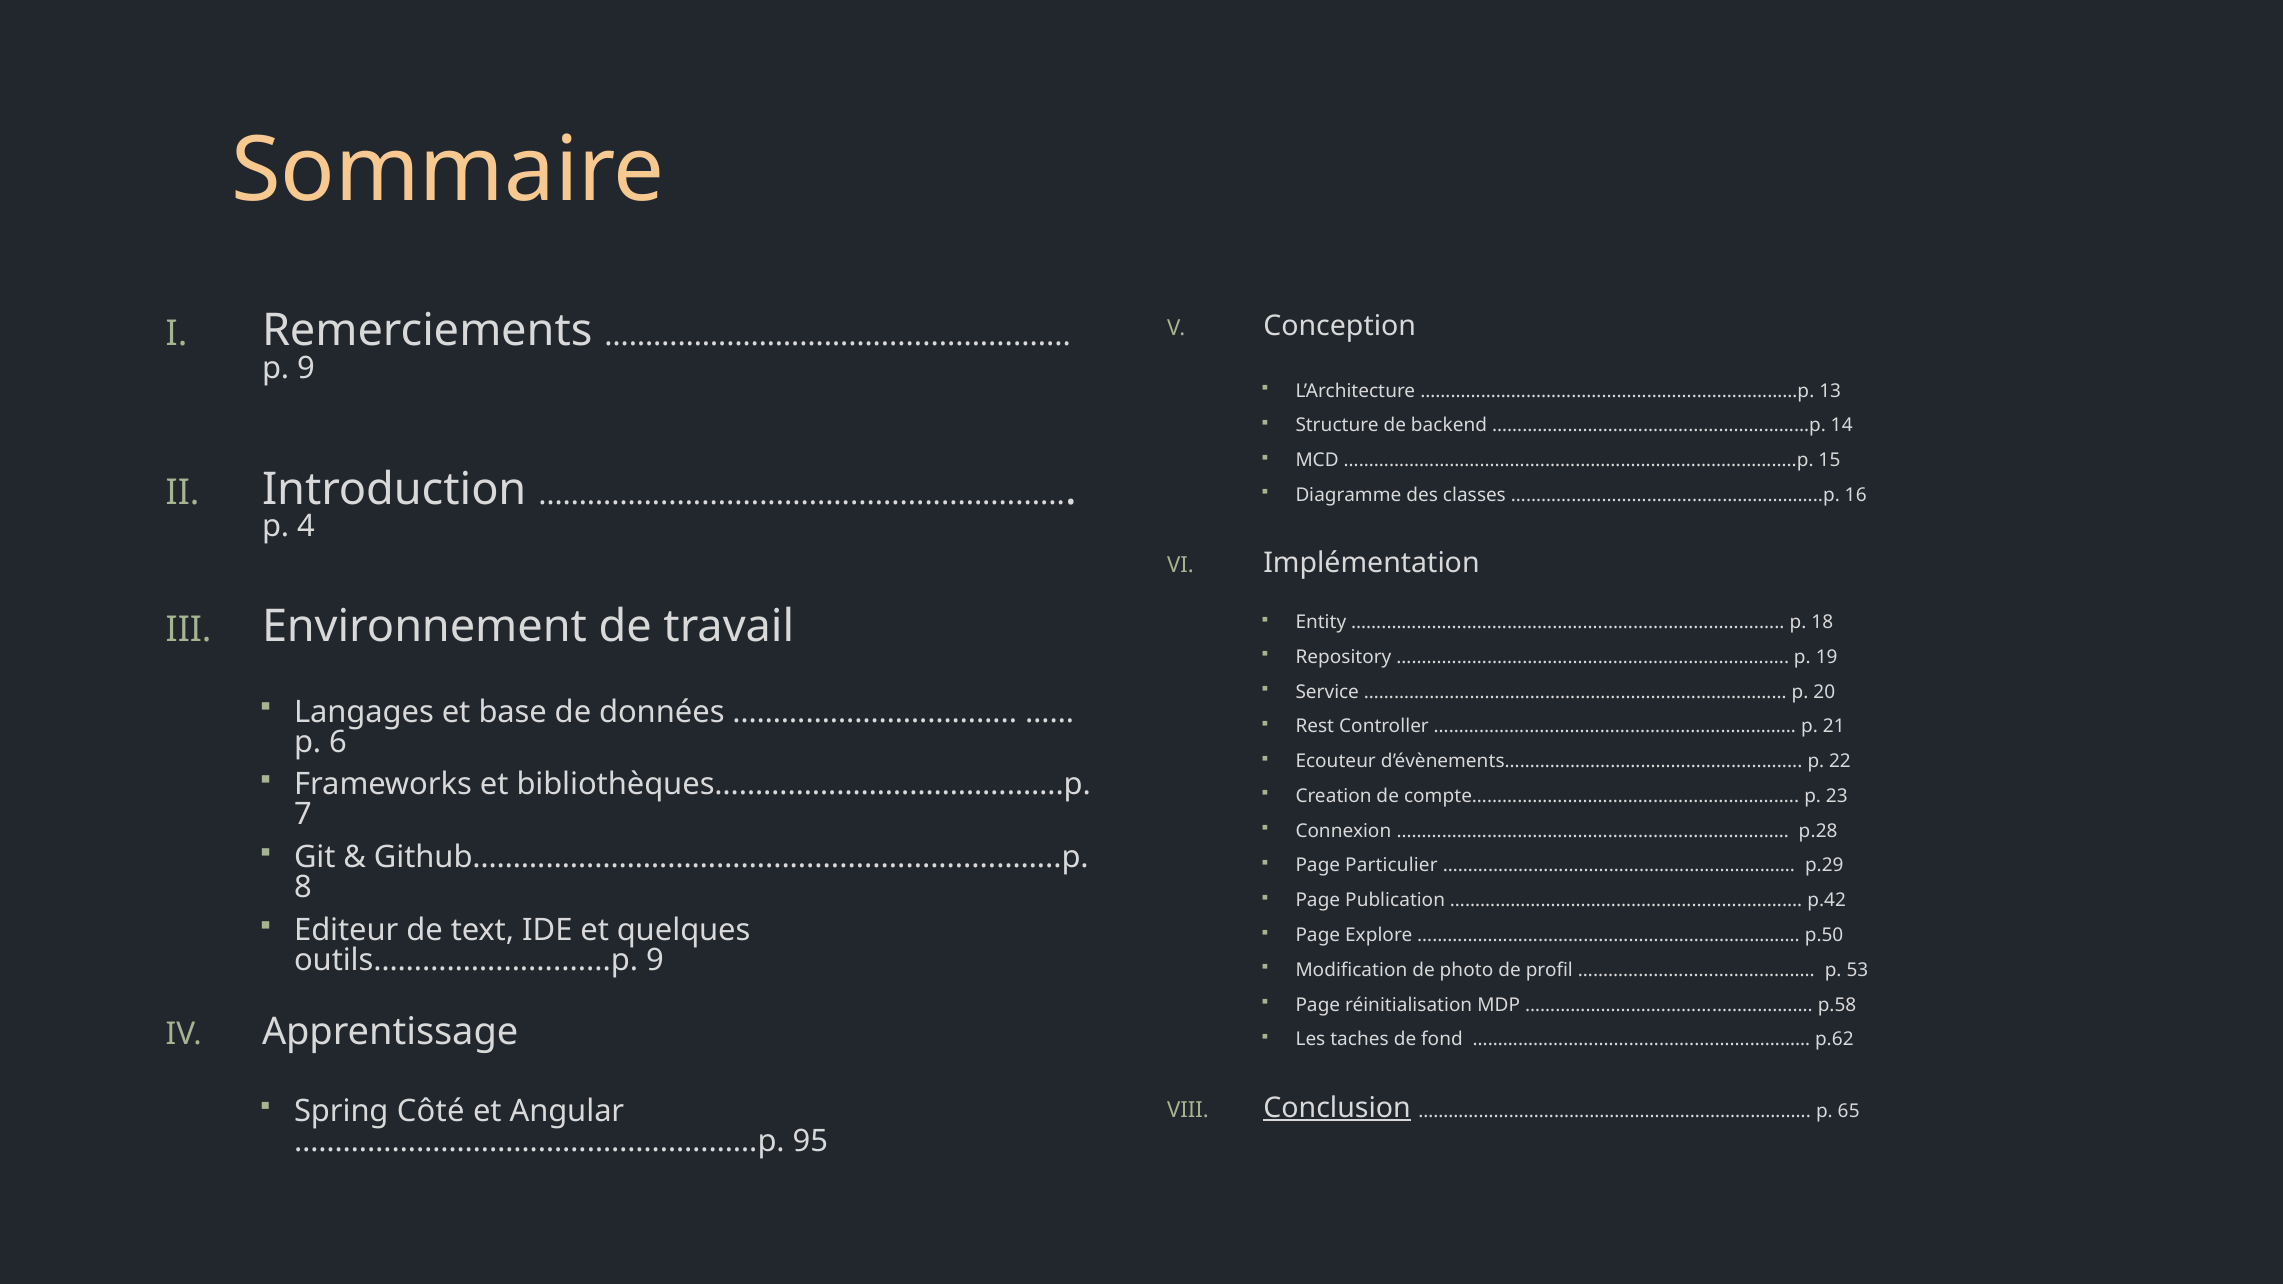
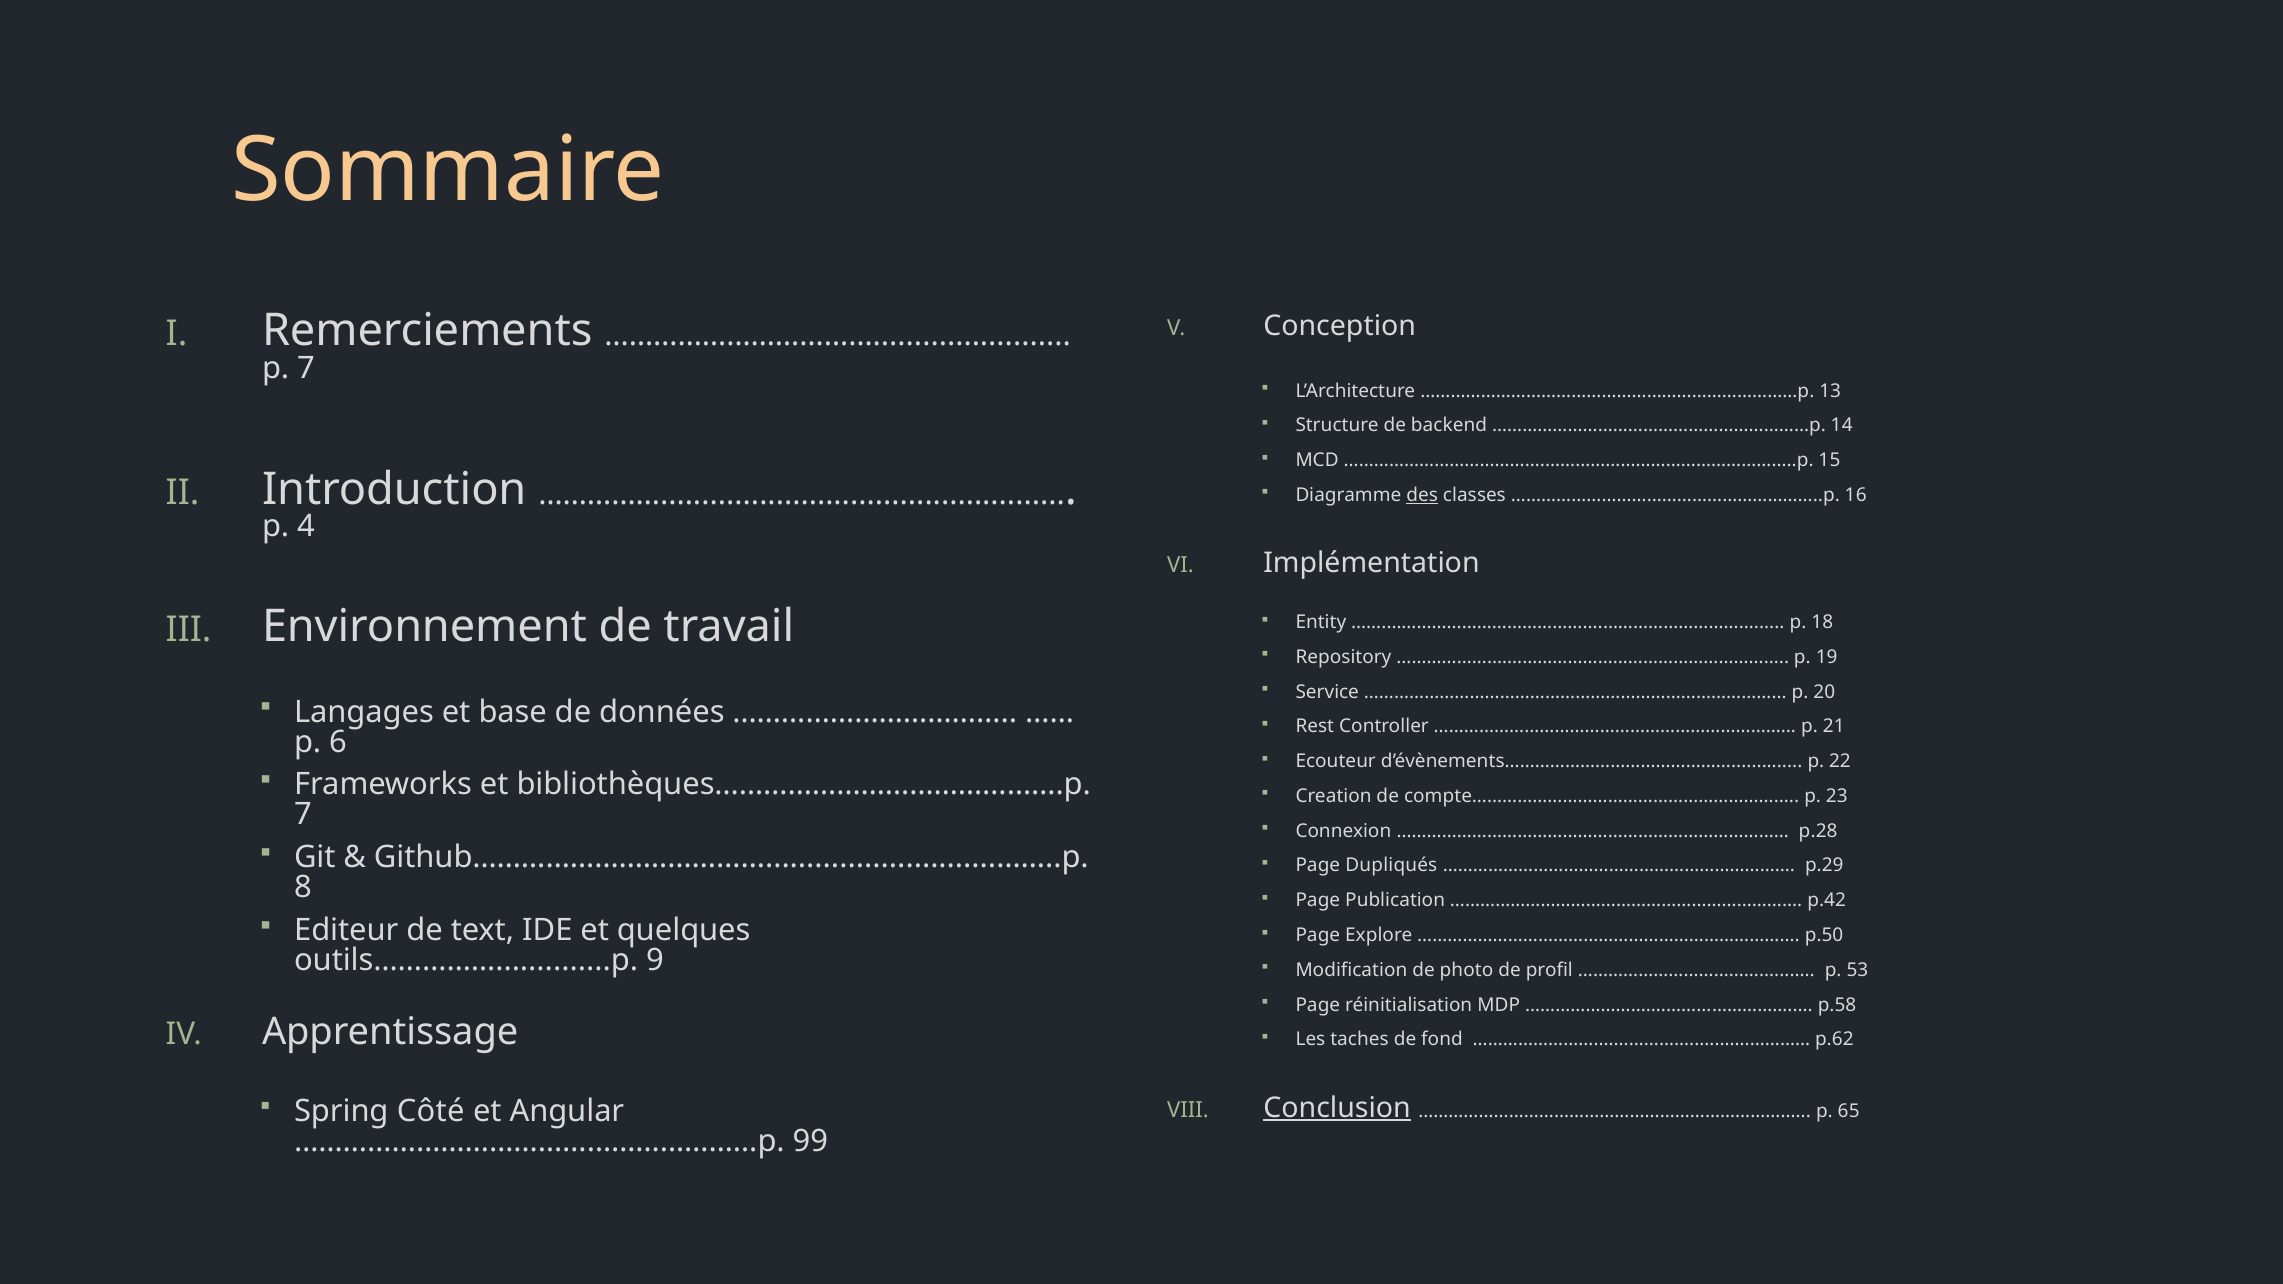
p 9: 9 -> 7 (306, 369)
des underline: none -> present (1422, 495)
Particulier: Particulier -> Dupliqués (1391, 866)
95: 95 -> 99 (810, 1141)
